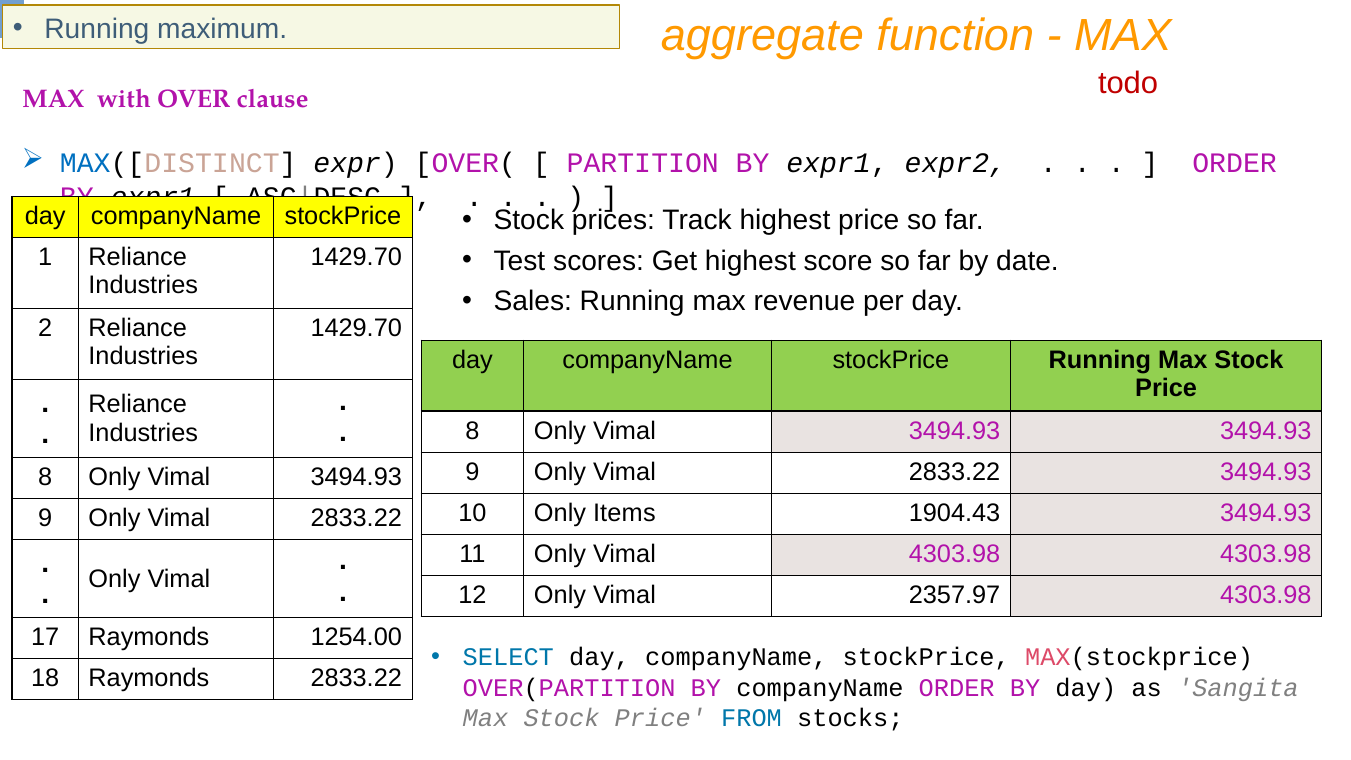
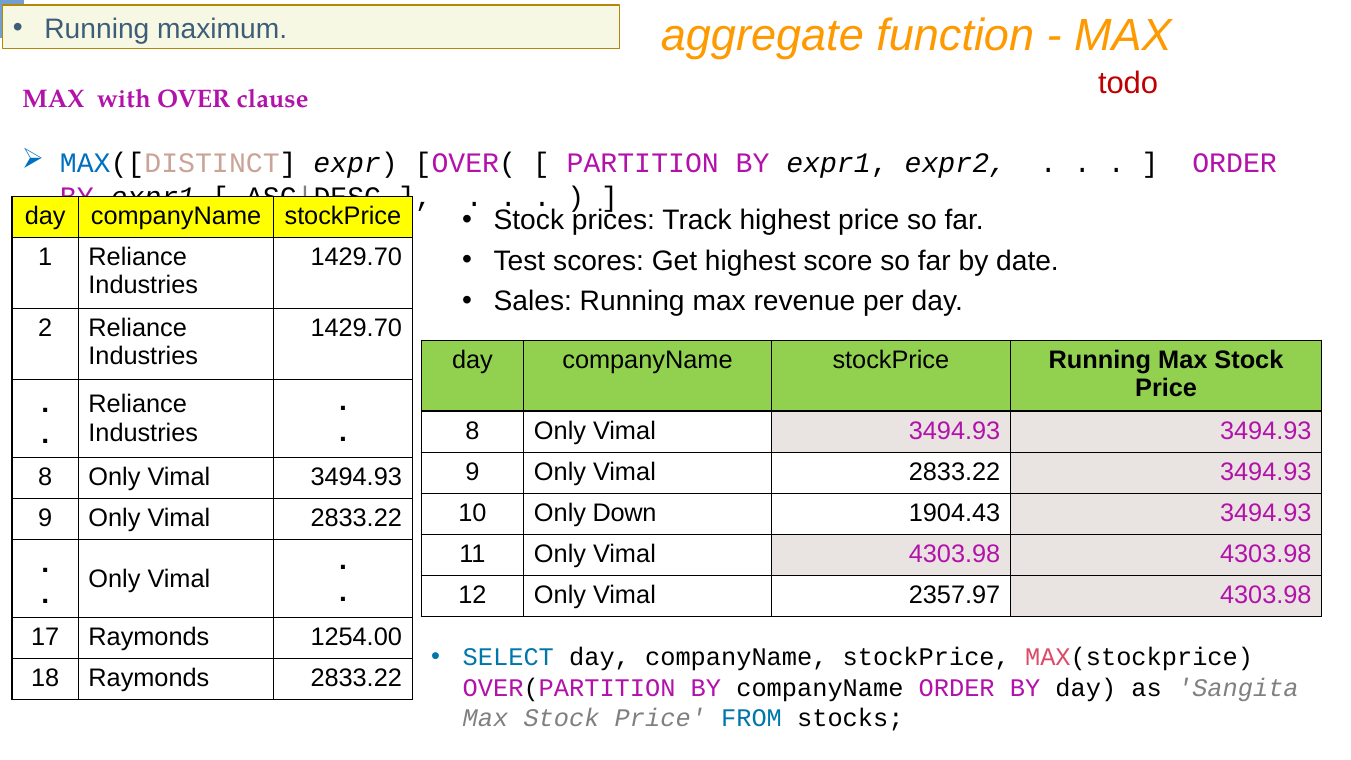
Items: Items -> Down (625, 513)
